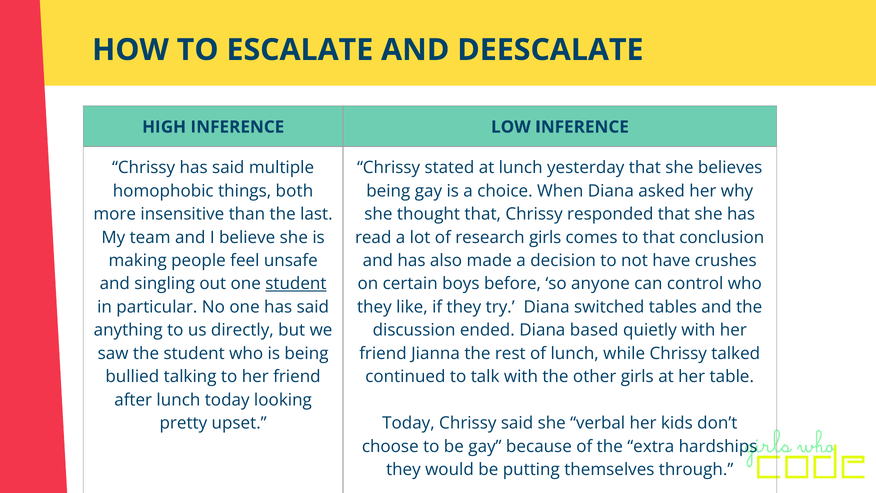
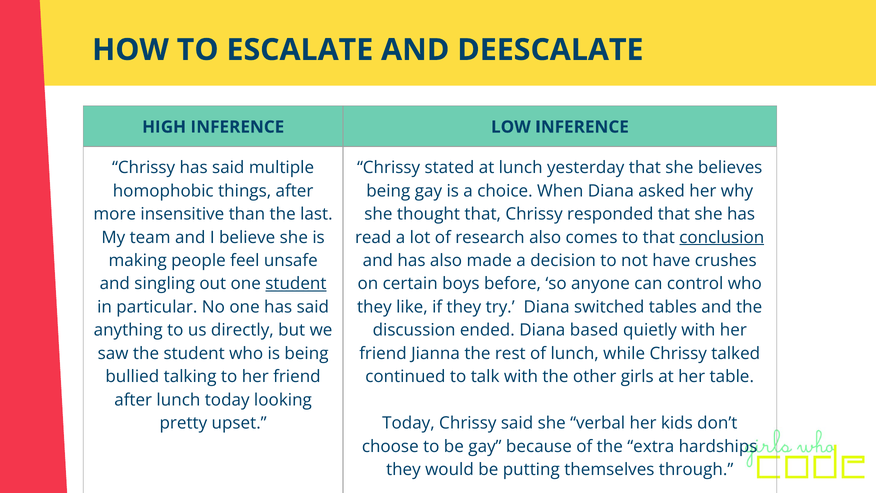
things both: both -> after (294, 191)
research girls: girls -> also (545, 237)
conclusion underline: none -> present (722, 237)
